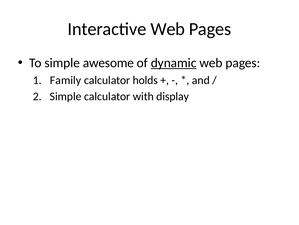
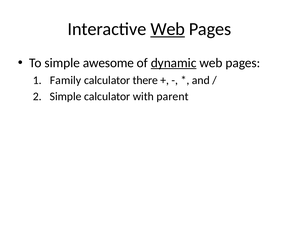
Web underline: none -> present (168, 29)
holds: holds -> there (145, 80)
display: display -> parent (173, 96)
